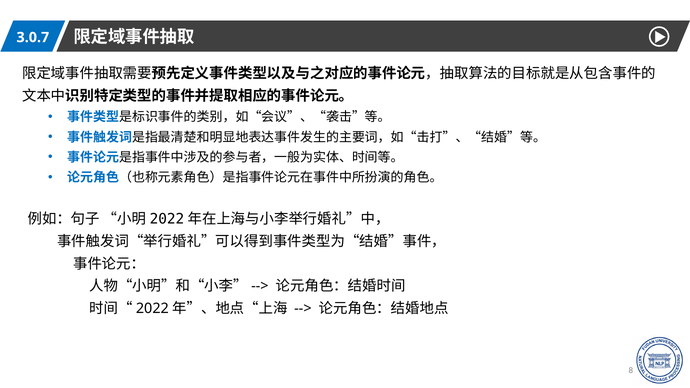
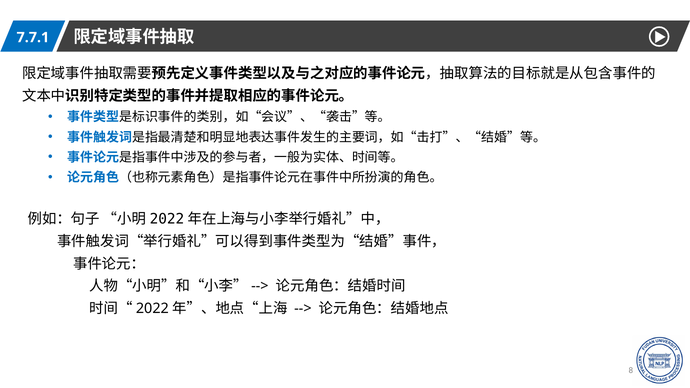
3.0.7: 3.0.7 -> 7.7.1 (33, 37)
